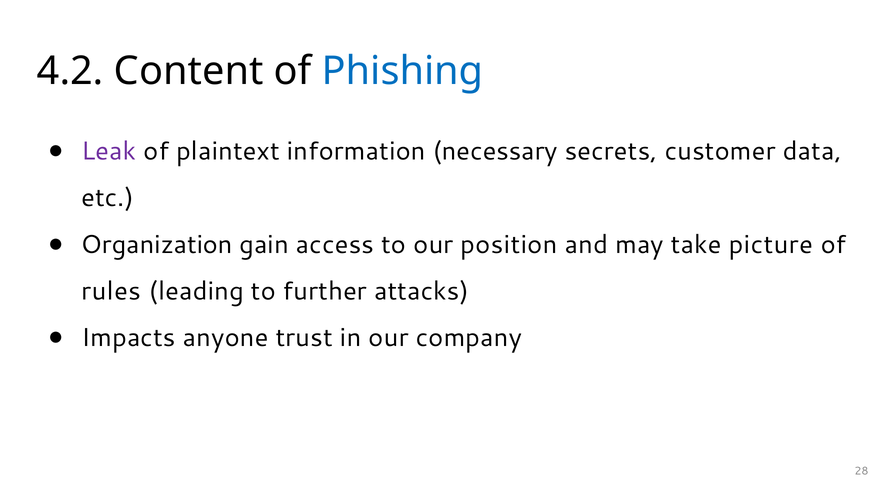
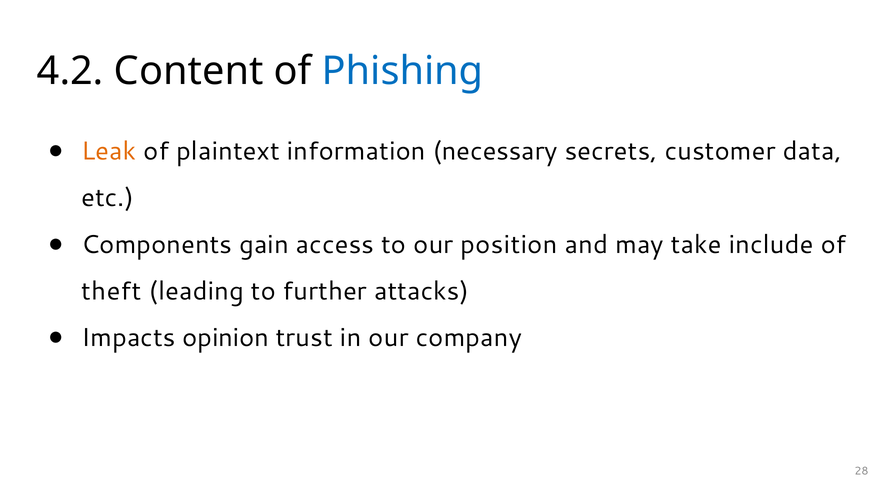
Leak colour: purple -> orange (109, 151)
Organization: Organization -> Components (157, 244)
picture: picture -> include (771, 244)
rules: rules -> theft (111, 291)
anyone: anyone -> opinion (226, 338)
